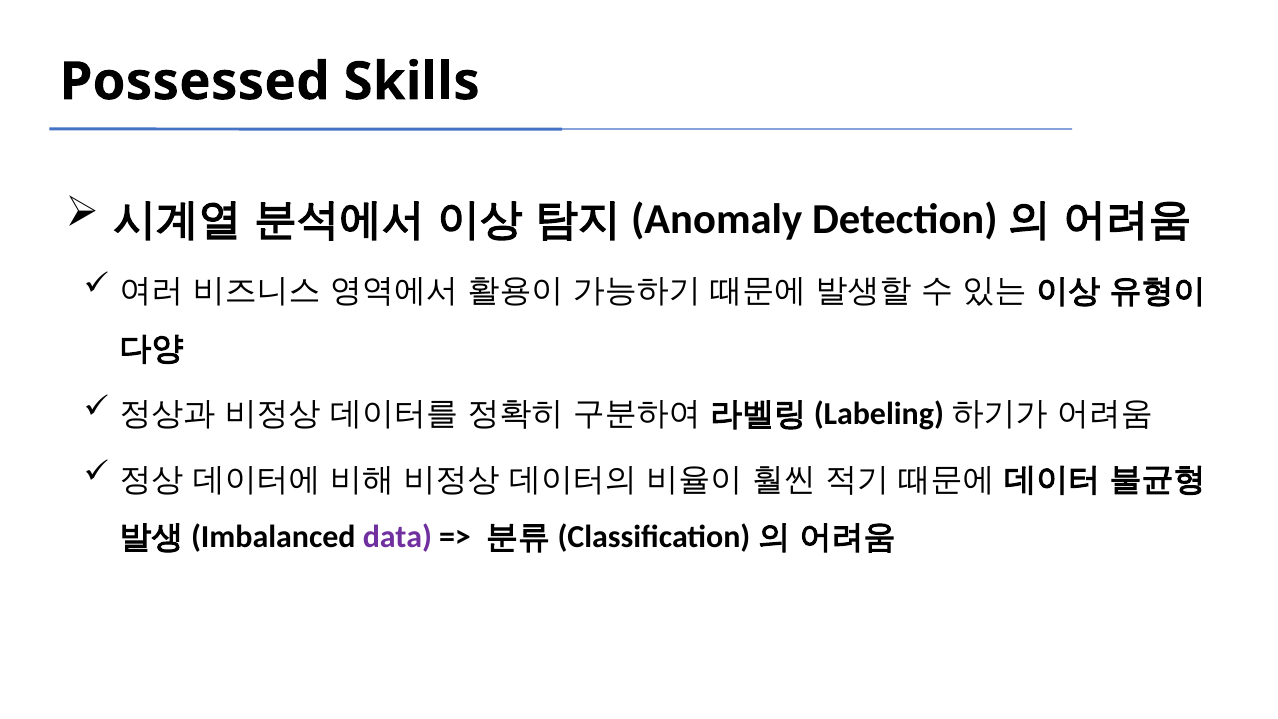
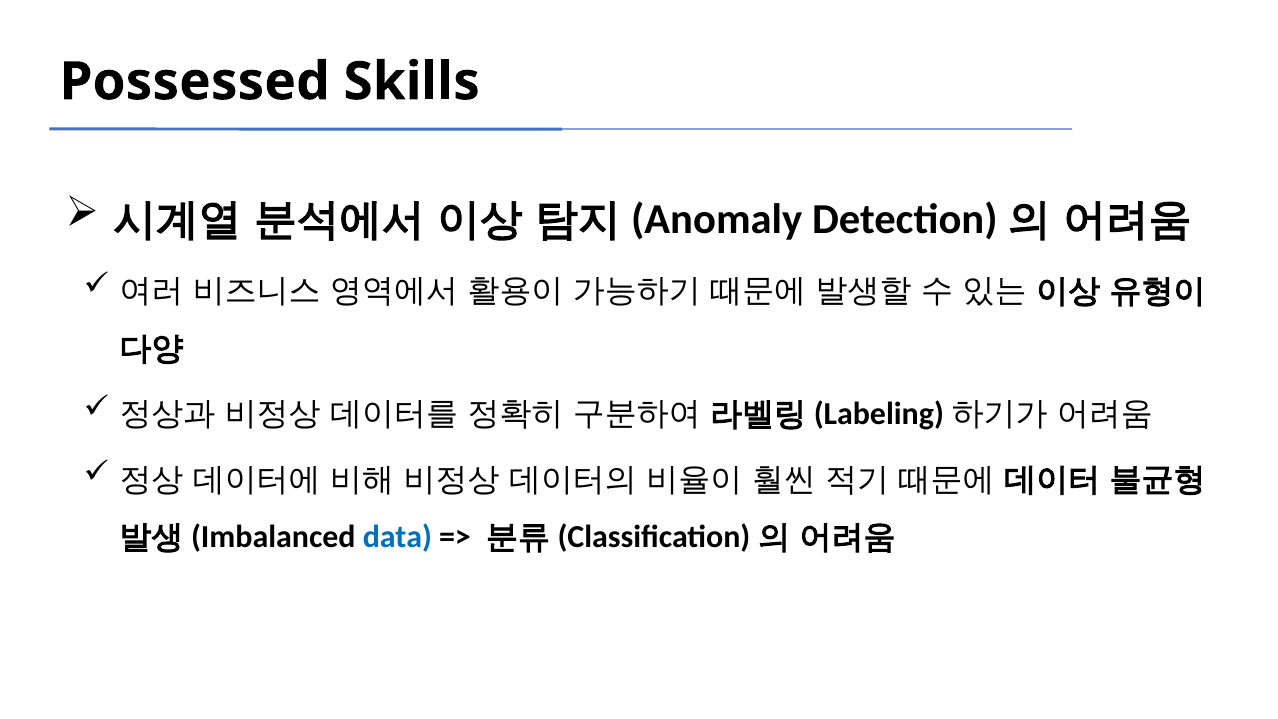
data colour: purple -> blue (397, 537)
